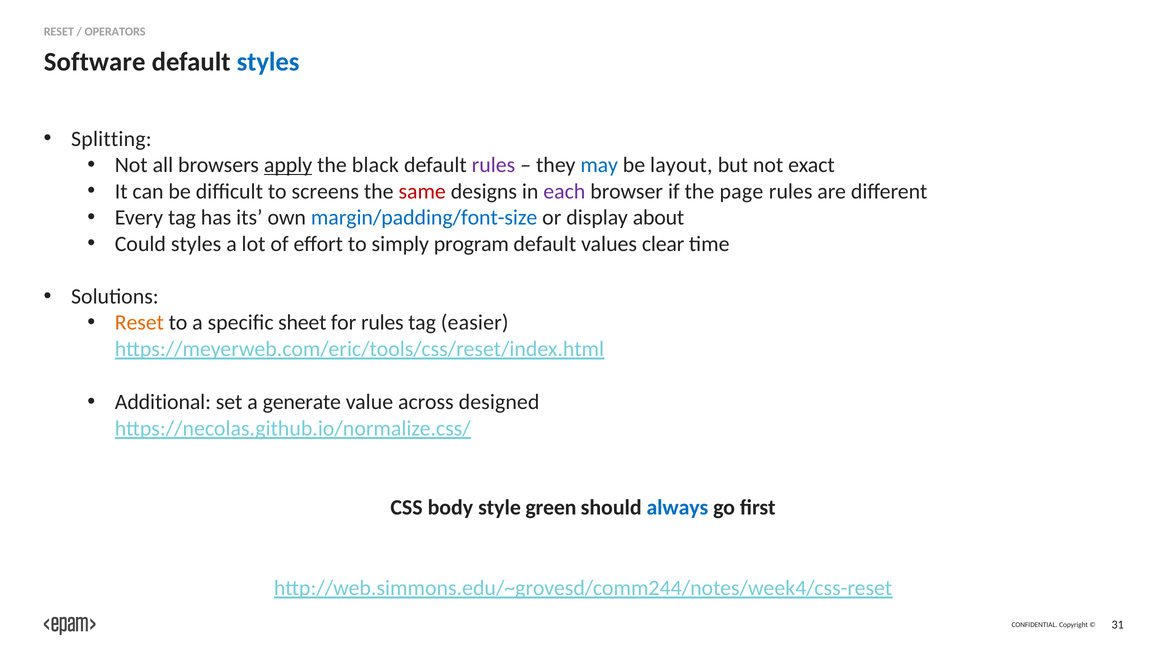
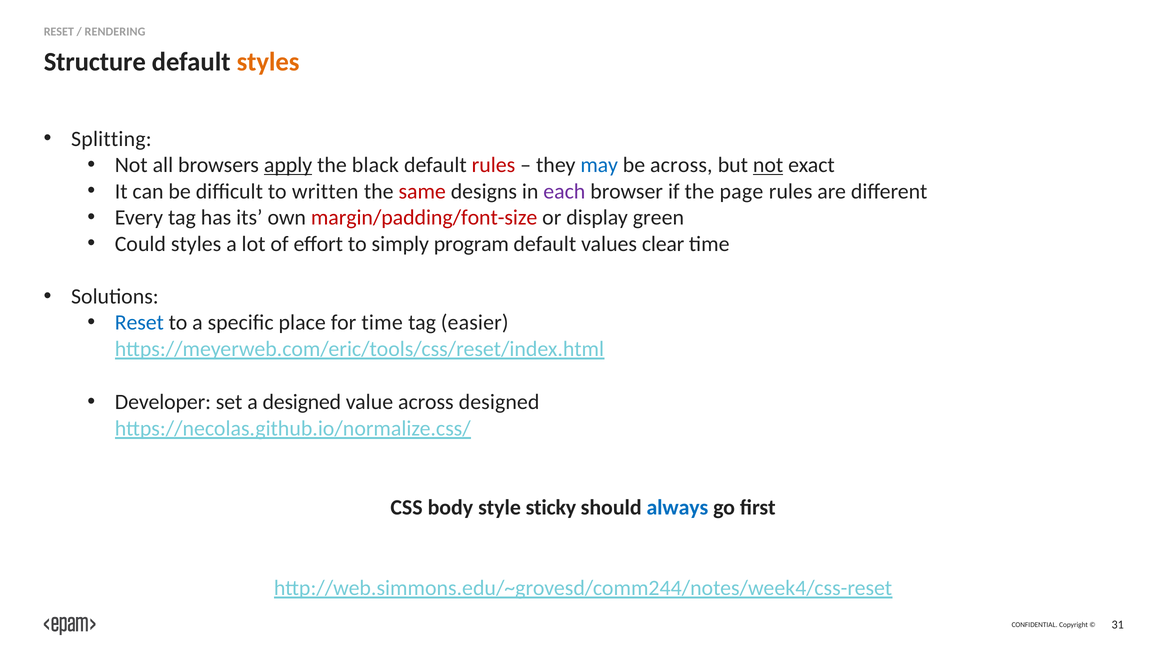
OPERATORS: OPERATORS -> RENDERING (115, 32)
Software: Software -> Structure (95, 62)
styles colour: blue -> orange (268, 62)
rules colour: purple -> red (493, 165)
be layout: layout -> across (681, 165)
not underline: none -> present (768, 165)
screens: screens -> written (325, 191)
margin/padding/font-size colour: blue -> red (424, 217)
about: about -> green (658, 217)
Reset colour: orange -> blue (139, 322)
sheet: sheet -> place (302, 322)
for rules: rules -> time (382, 322)
Additional: Additional -> Developer (163, 402)
a generate: generate -> designed (302, 402)
green: green -> sticky (551, 507)
